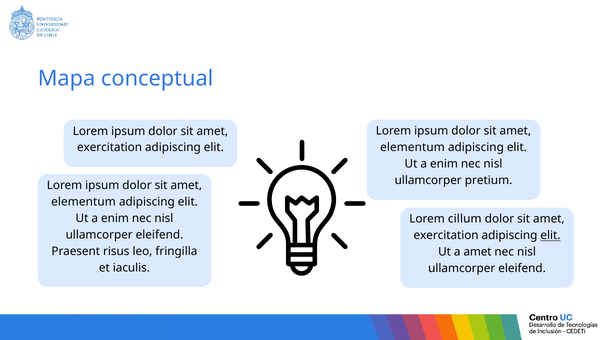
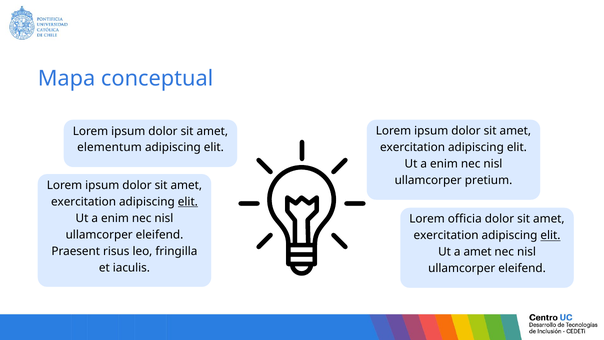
elementum: elementum -> exercitation (413, 147)
exercitation: exercitation -> elementum (109, 147)
elementum: elementum -> exercitation (84, 202)
elit underline: none -> present (188, 202)
cillum: cillum -> officia (465, 219)
